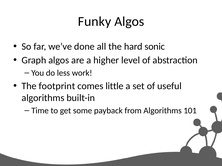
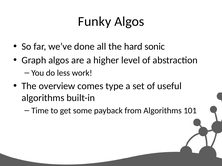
footprint: footprint -> overview (57, 86)
little: little -> type (115, 86)
